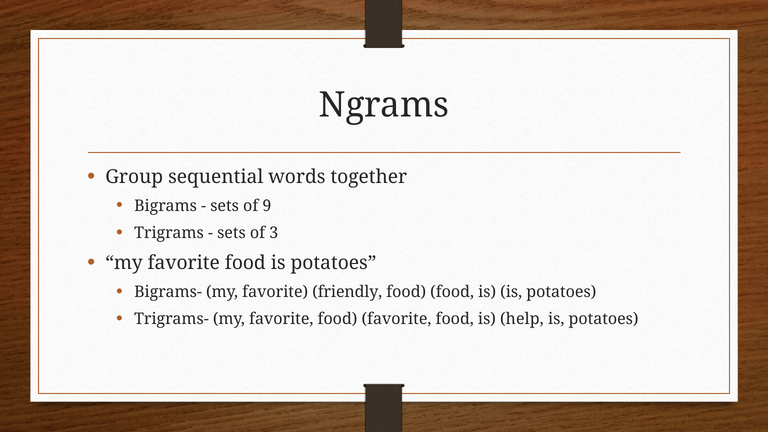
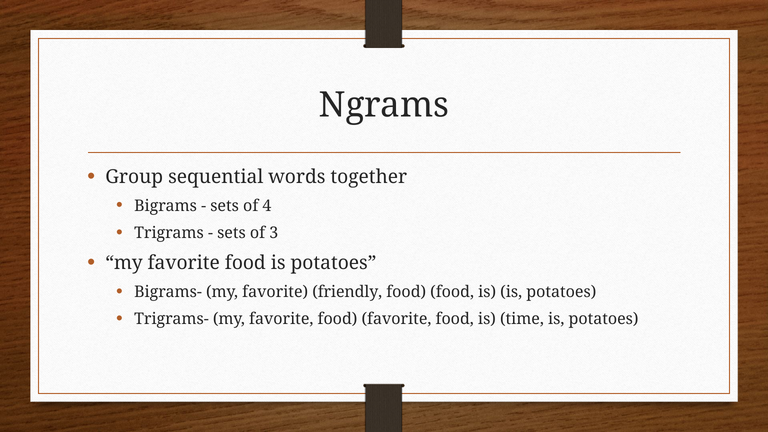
9: 9 -> 4 (267, 206)
help: help -> time (522, 319)
